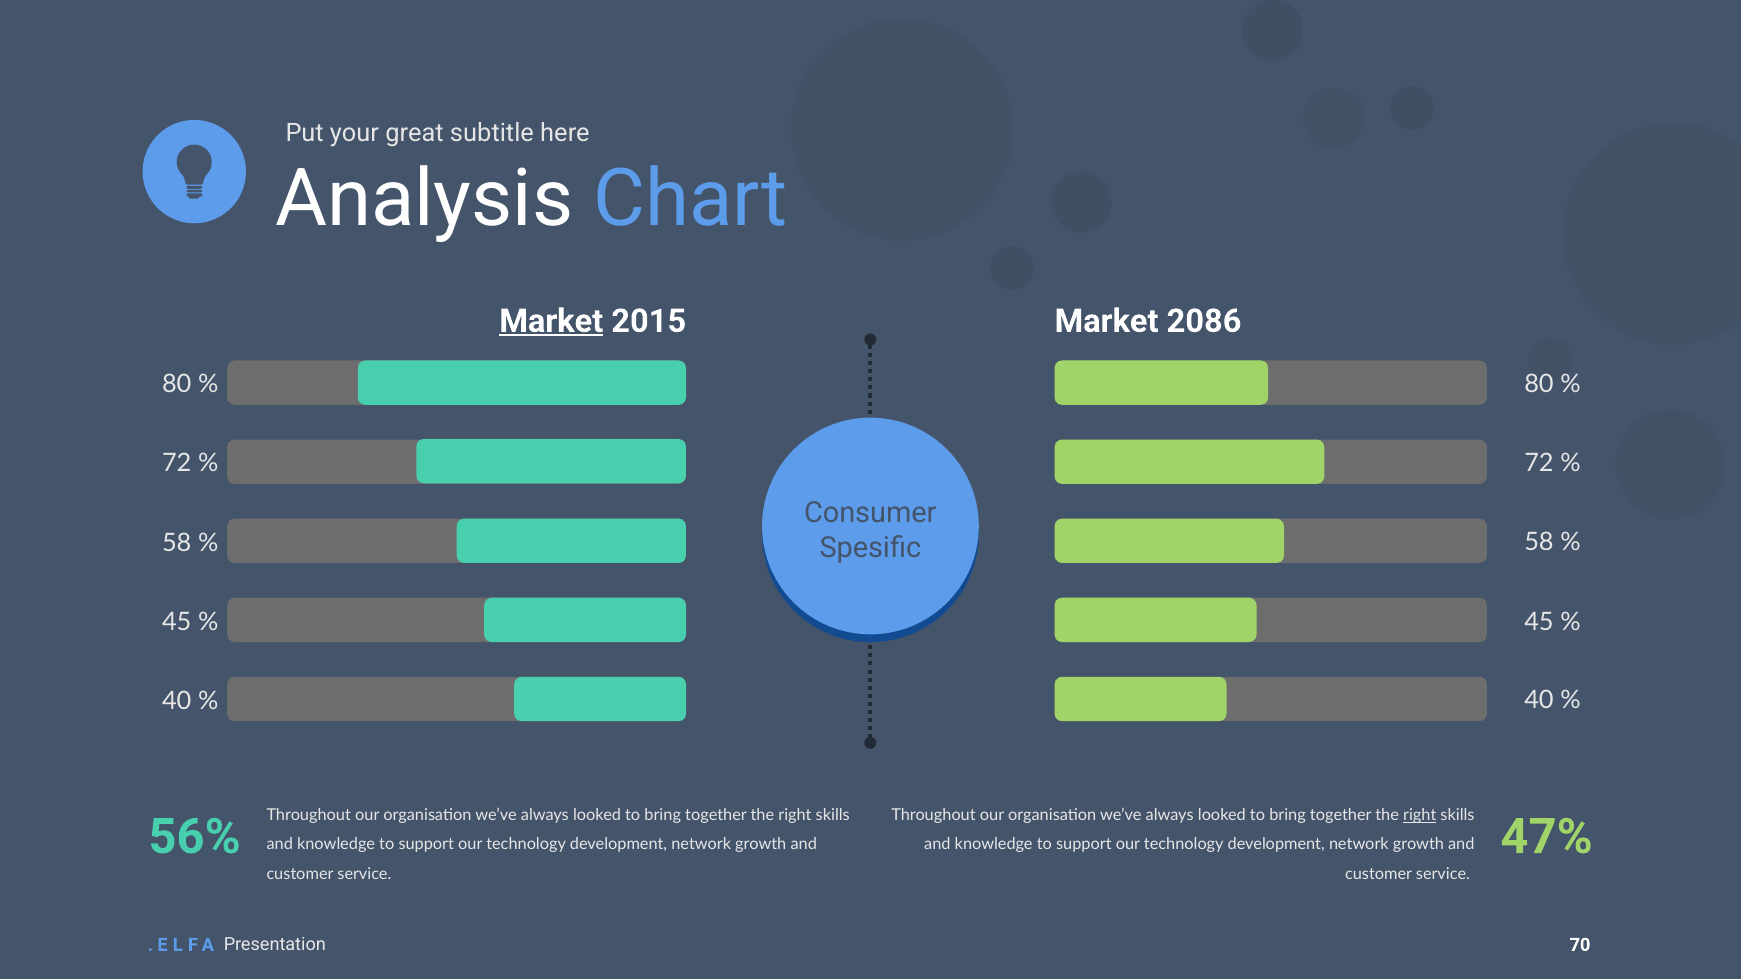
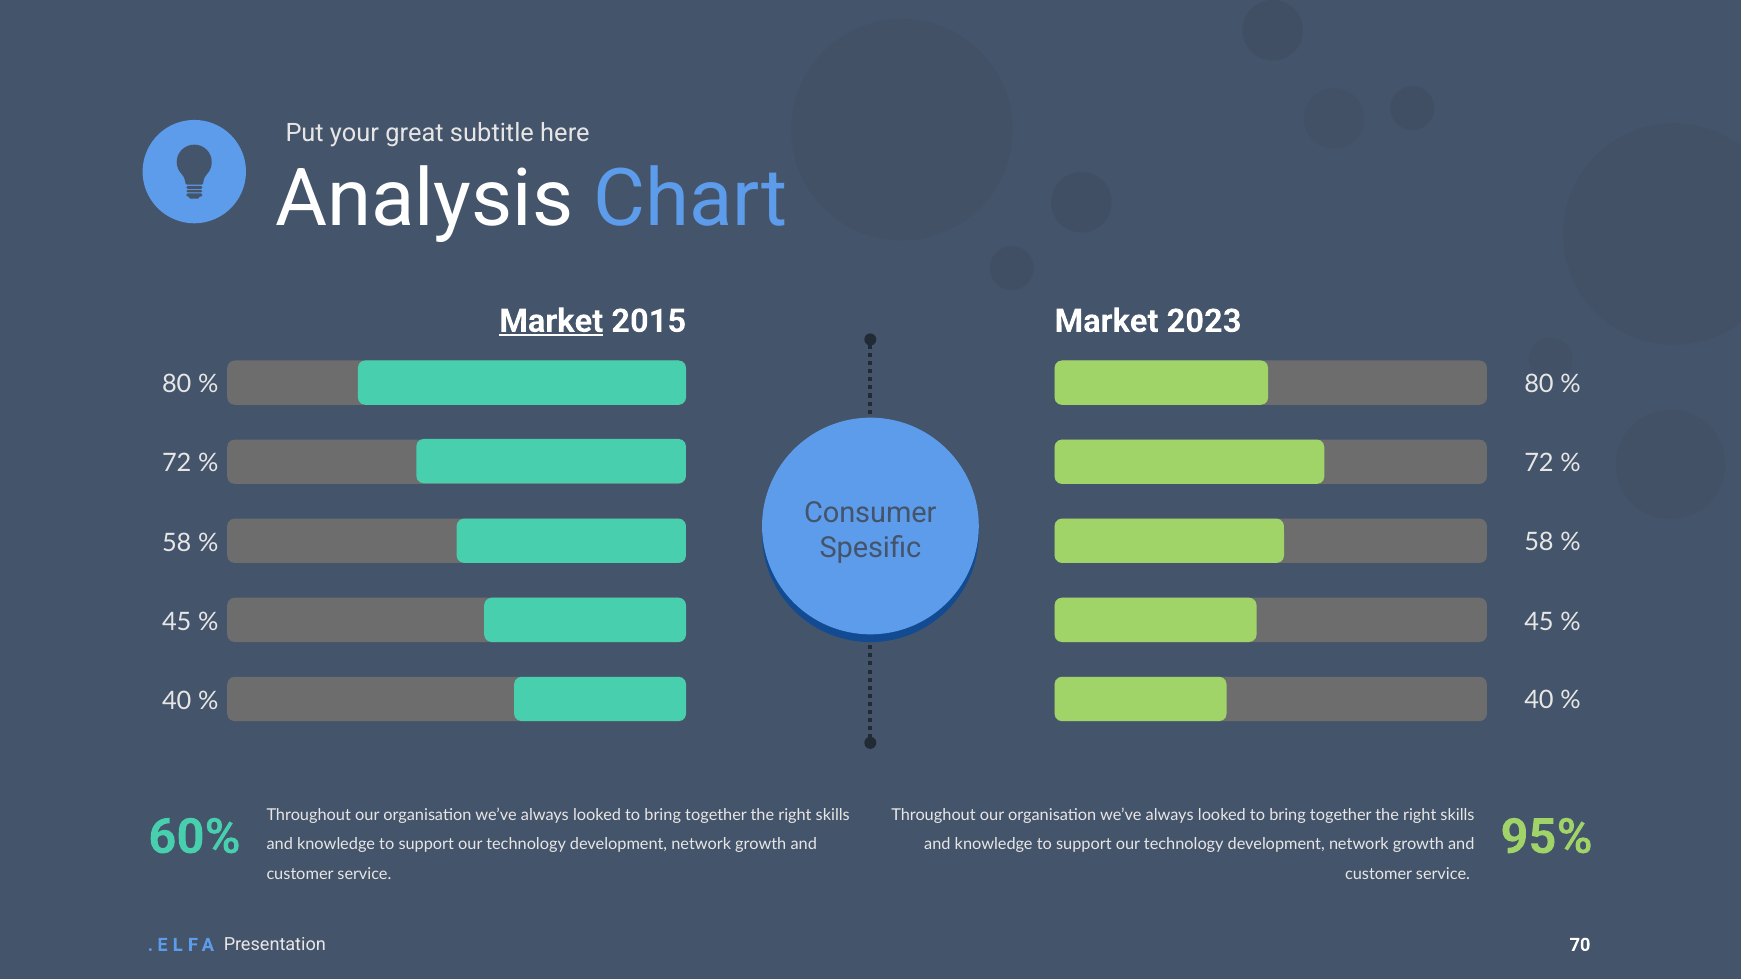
2086: 2086 -> 2023 (1204, 321)
right underline: present -> none (1420, 815)
56%: 56% -> 60% (195, 837)
47%: 47% -> 95% (1547, 837)
